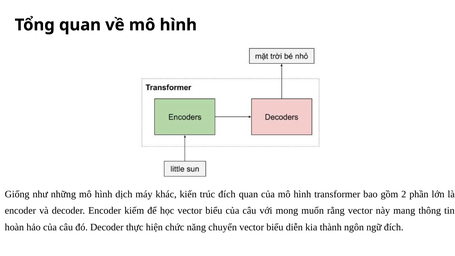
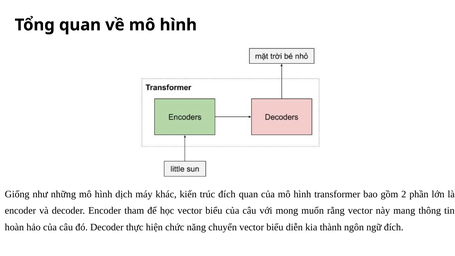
kiếm: kiếm -> tham (134, 211)
